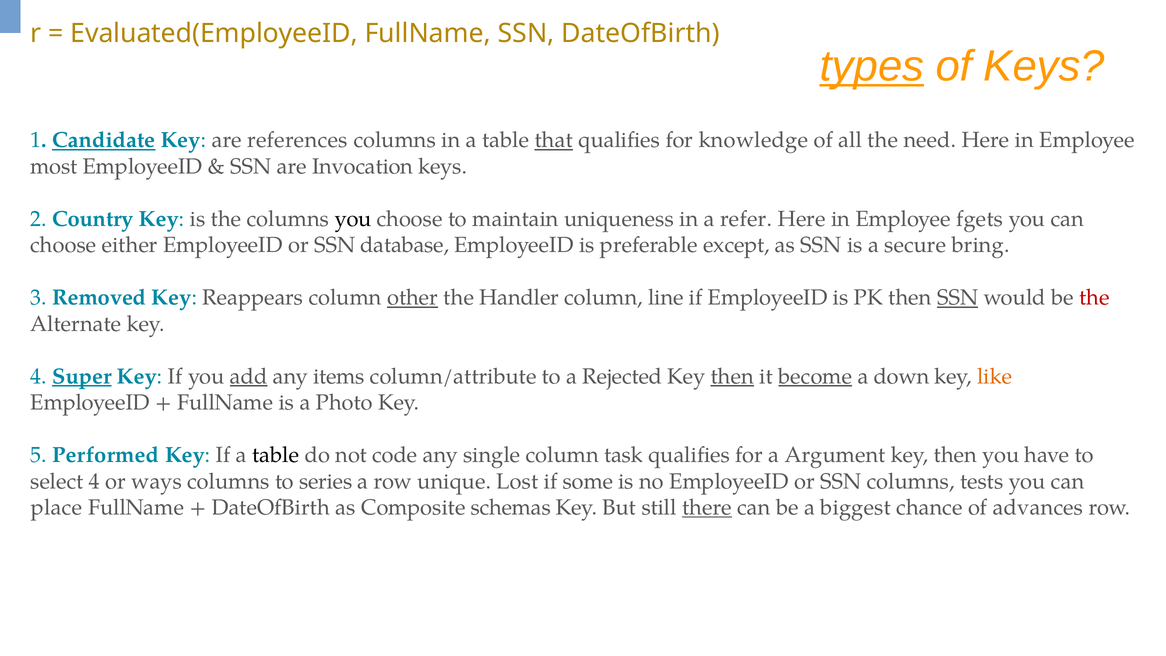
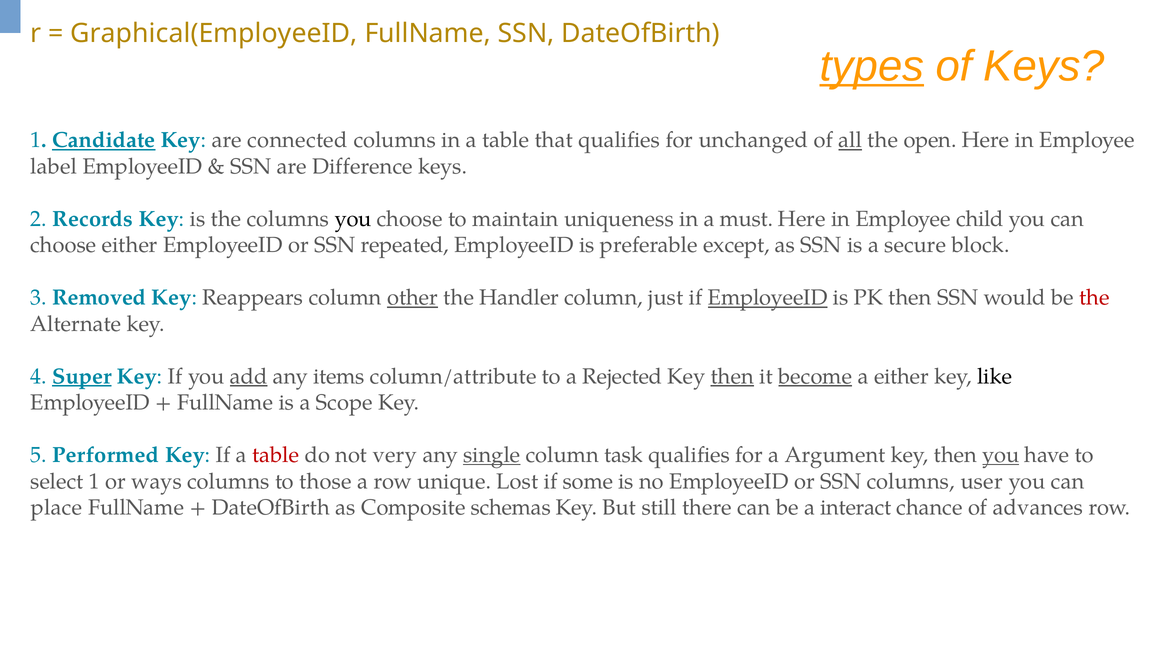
Evaluated(EmployeeID: Evaluated(EmployeeID -> Graphical(EmployeeID (214, 33)
references: references -> connected (297, 140)
that underline: present -> none (554, 140)
knowledge: knowledge -> unchanged (753, 140)
all underline: none -> present (850, 140)
need: need -> open (930, 140)
most: most -> label (54, 166)
Invocation: Invocation -> Difference (362, 166)
Country: Country -> Records (93, 219)
refer: refer -> must (746, 219)
fgets: fgets -> child (980, 219)
database: database -> repeated (405, 245)
bring: bring -> block (981, 245)
line: line -> just (666, 298)
EmployeeID underline: none -> present (768, 298)
SSN underline: present -> none (958, 298)
a down: down -> either (901, 376)
like colour: orange -> black (995, 376)
Photo: Photo -> Scope (344, 403)
table colour: black -> red (276, 455)
code: code -> very (395, 455)
single underline: none -> present (492, 455)
you underline: none -> present (1001, 455)
select 4: 4 -> 1 (94, 481)
series: series -> those (326, 481)
tests: tests -> user (982, 481)
there underline: present -> none (707, 508)
biggest: biggest -> interact (856, 508)
